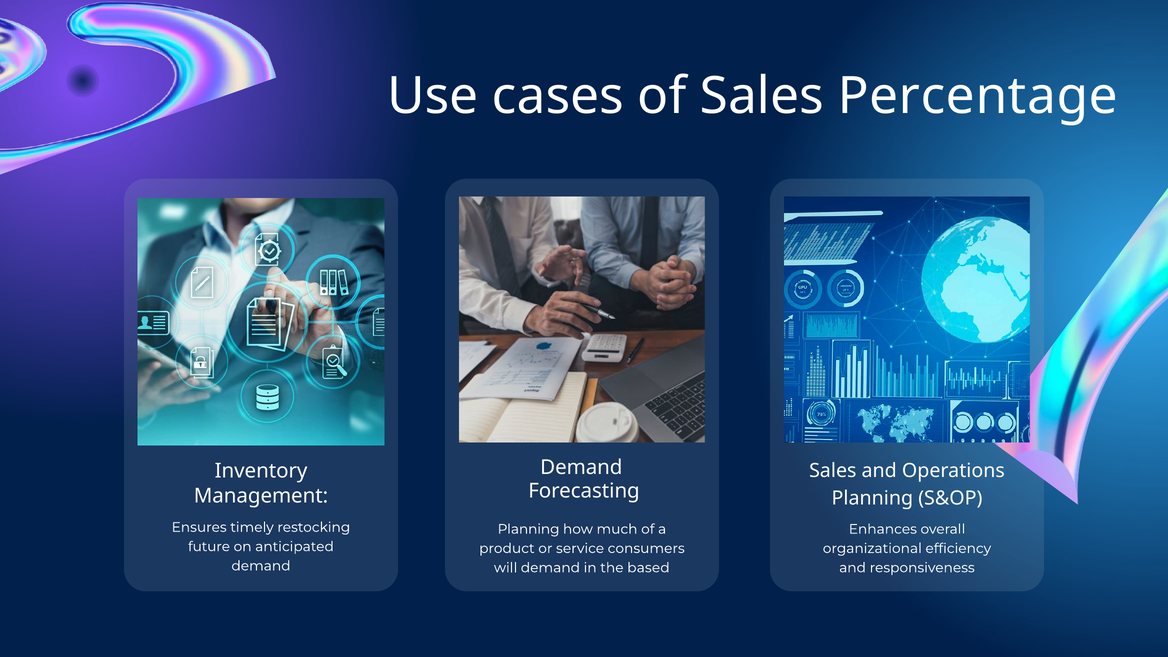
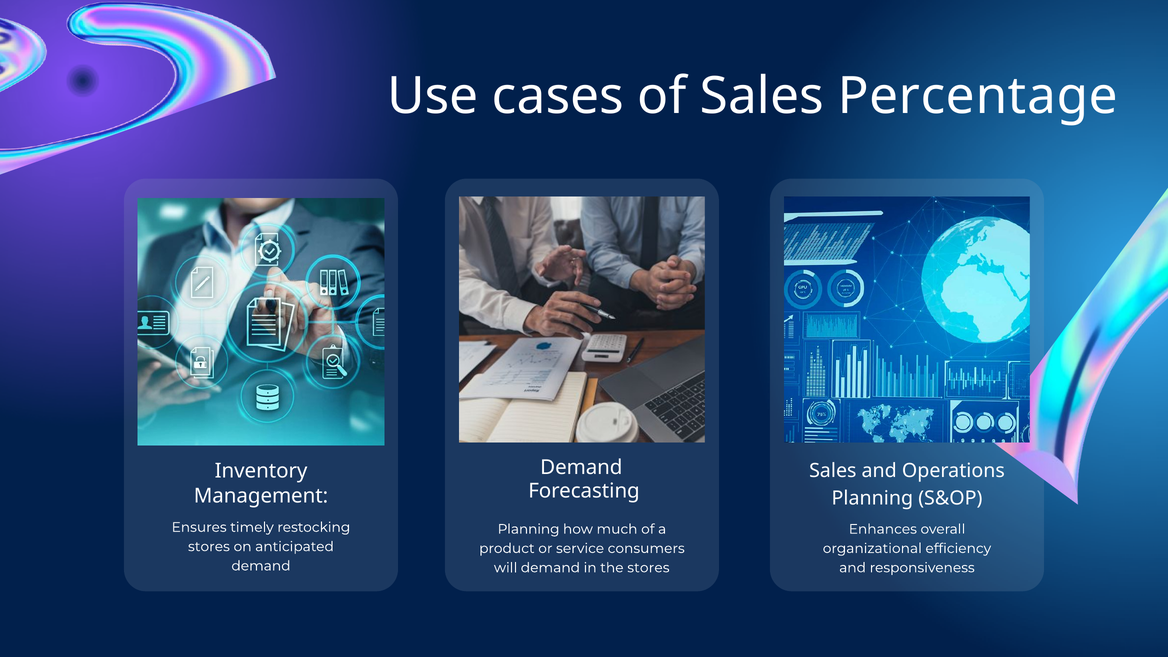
future: future -> stores (209, 547)
the based: based -> stores (648, 568)
